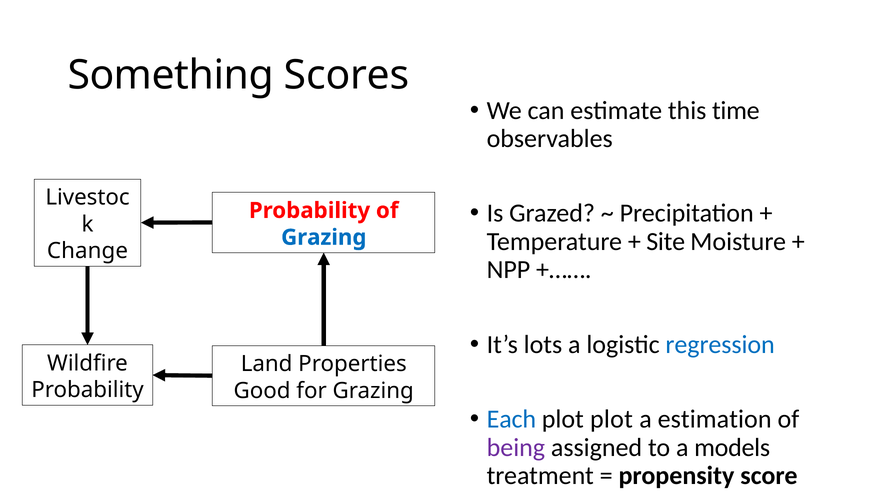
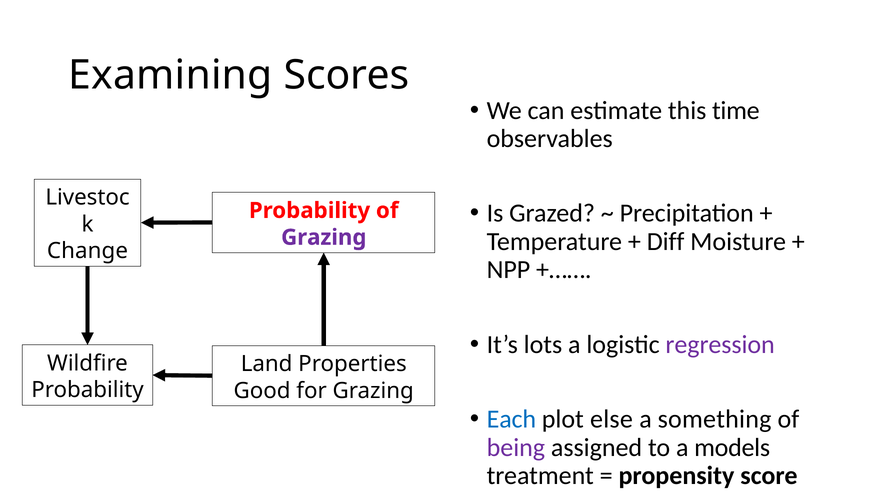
Something: Something -> Examining (170, 75)
Site: Site -> Diff (666, 241)
Grazing colour: blue -> purple (324, 237)
regression colour: blue -> purple (720, 344)
plot plot: plot -> else (611, 419)
estimation: estimation -> something (715, 419)
